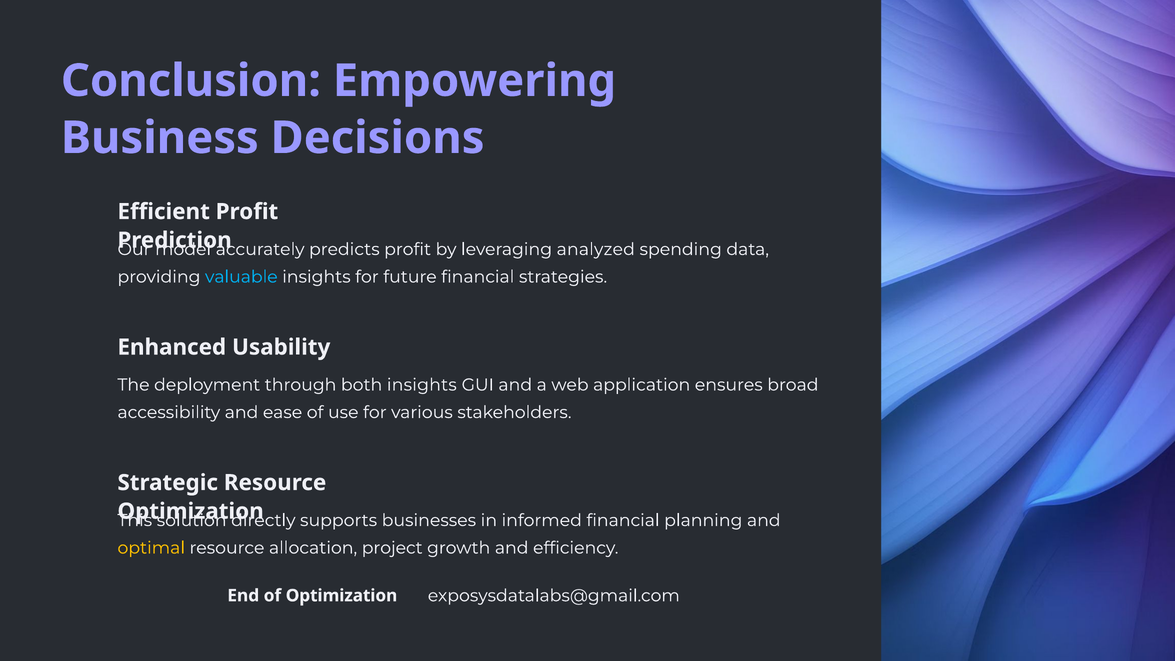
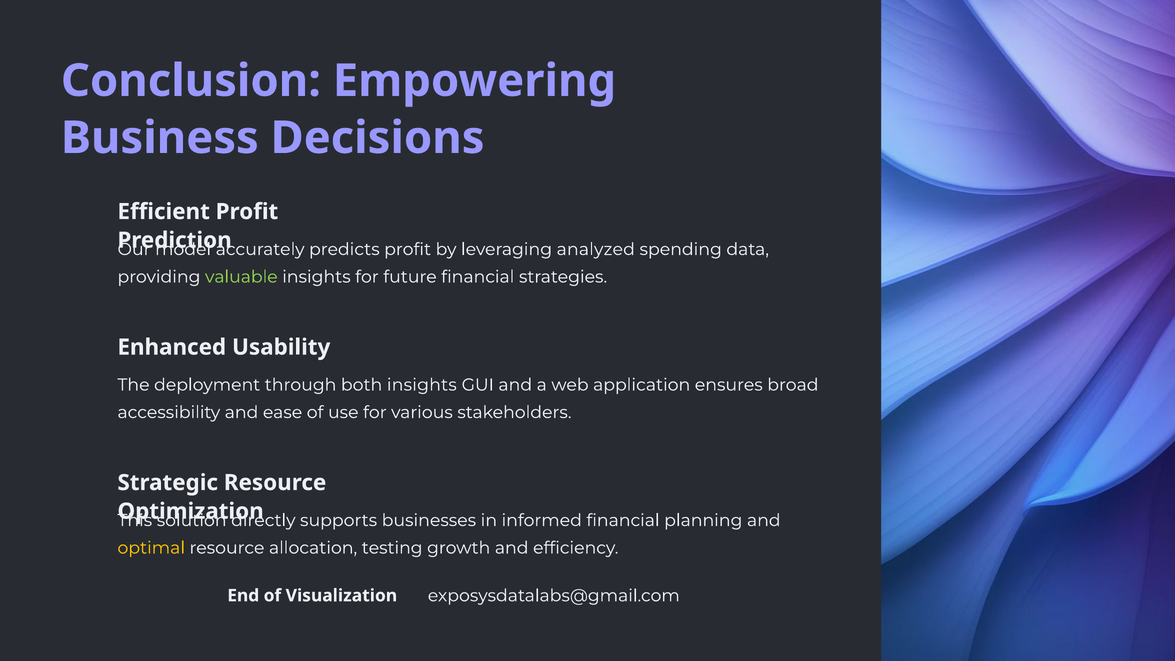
valuable colour: light blue -> light green (241, 277)
project: project -> testing (392, 548)
of Optimization: Optimization -> Visualization (341, 596)
